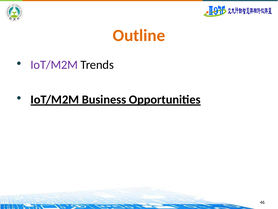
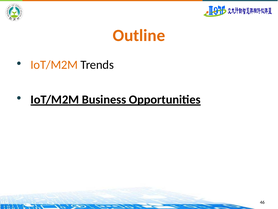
IoT/M2M colour: purple -> orange (54, 65)
